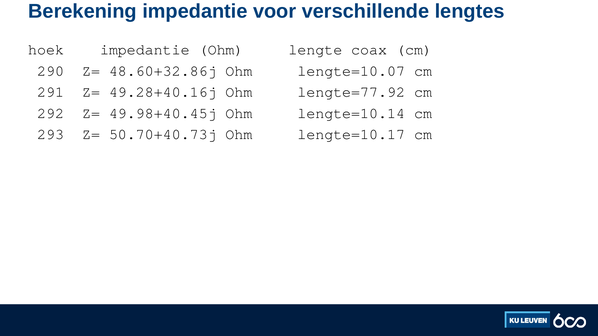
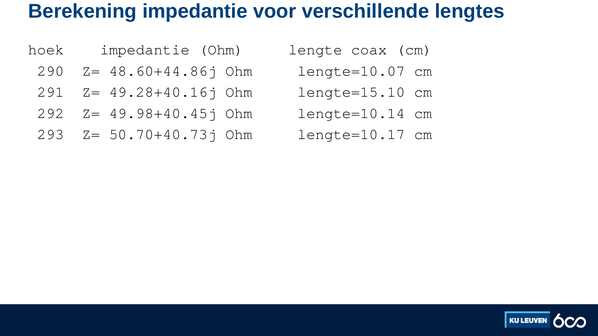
48.60+32.86j: 48.60+32.86j -> 48.60+44.86j (163, 71)
lengte=77.92: lengte=77.92 -> lengte=15.10 (351, 92)
